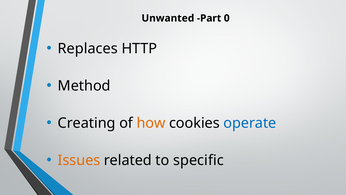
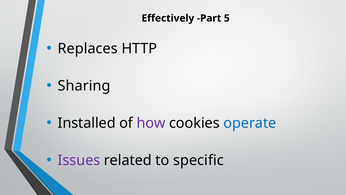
Unwanted: Unwanted -> Effectively (168, 18)
0: 0 -> 5 (227, 18)
Method: Method -> Sharing (84, 86)
Creating: Creating -> Installed (87, 123)
how colour: orange -> purple (151, 123)
Issues colour: orange -> purple (79, 160)
